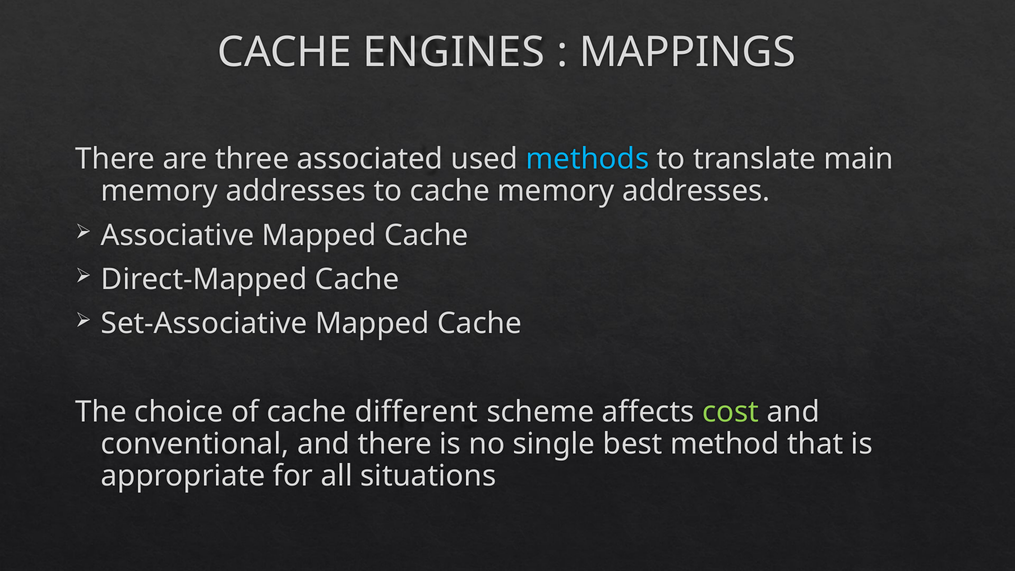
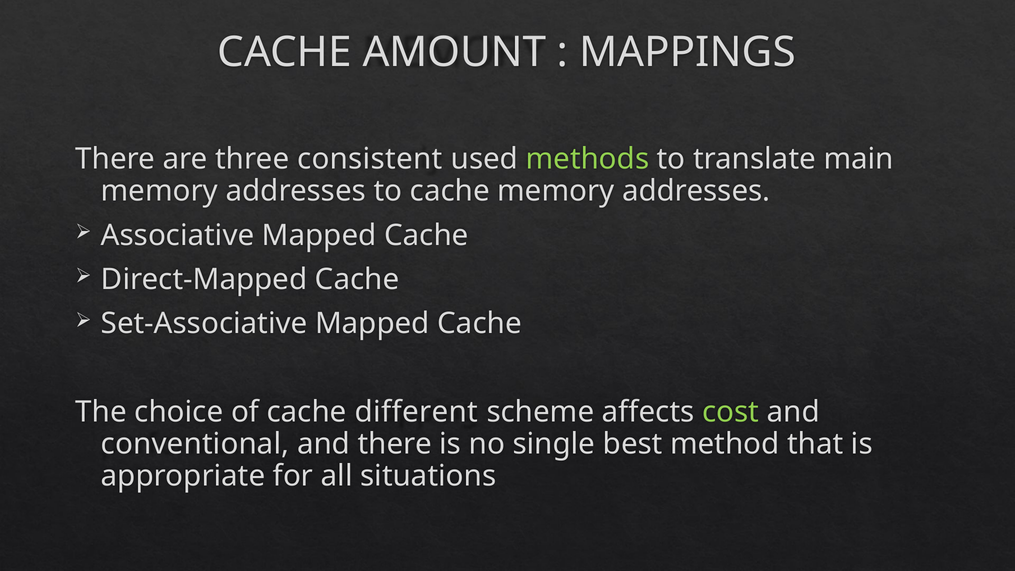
ENGINES: ENGINES -> AMOUNT (454, 52)
associated: associated -> consistent (370, 159)
methods colour: light blue -> light green (587, 159)
